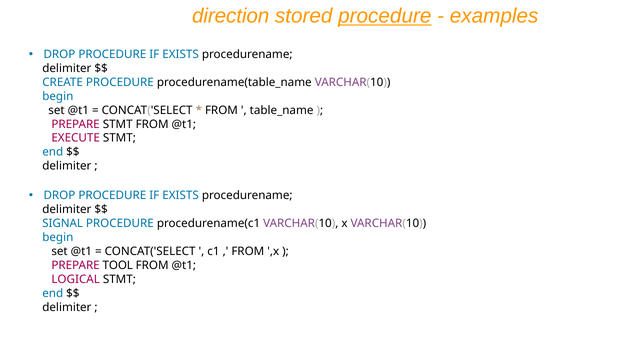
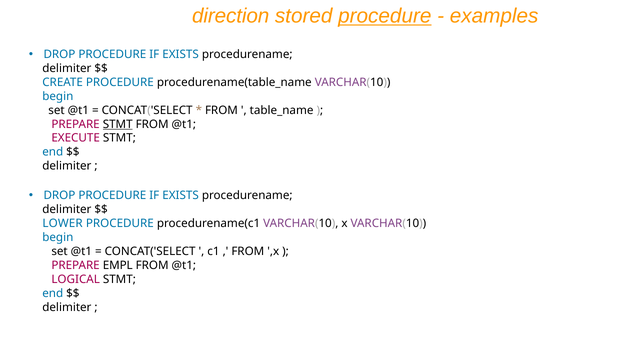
STMT underline: none -> present (118, 124)
SIGNAL: SIGNAL -> LOWER (63, 224)
TOOL: TOOL -> EMPL (118, 266)
